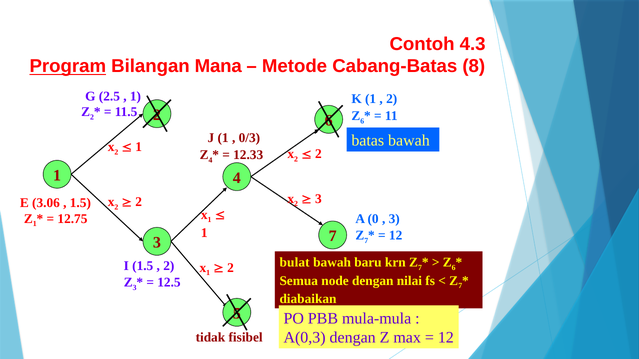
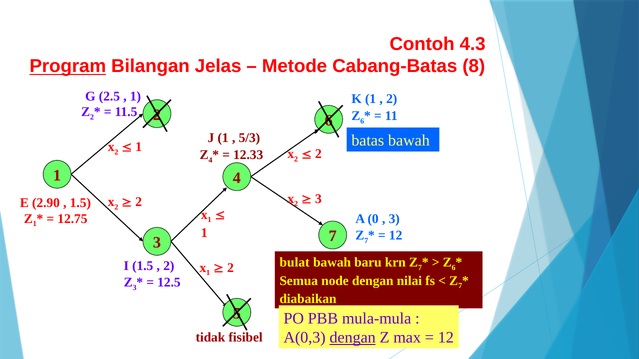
Mana: Mana -> Jelas (218, 66)
0/3: 0/3 -> 5/3 (249, 138)
3.06: 3.06 -> 2.90 (46, 203)
dengan underline: none -> present (353, 338)
